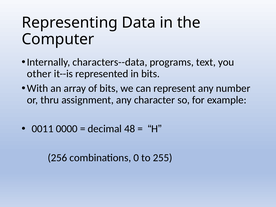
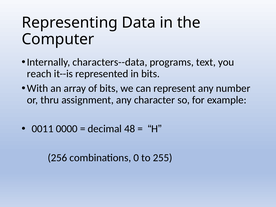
other: other -> reach (39, 74)
